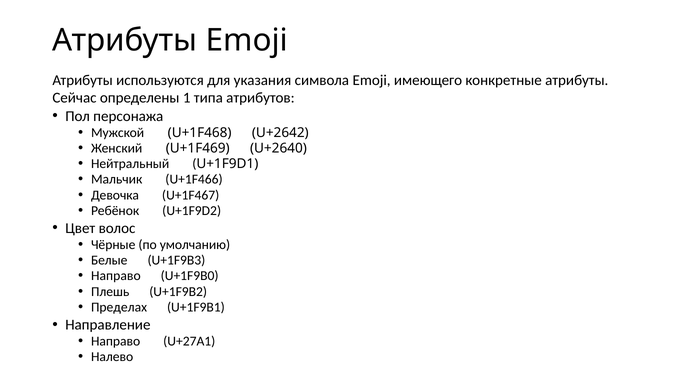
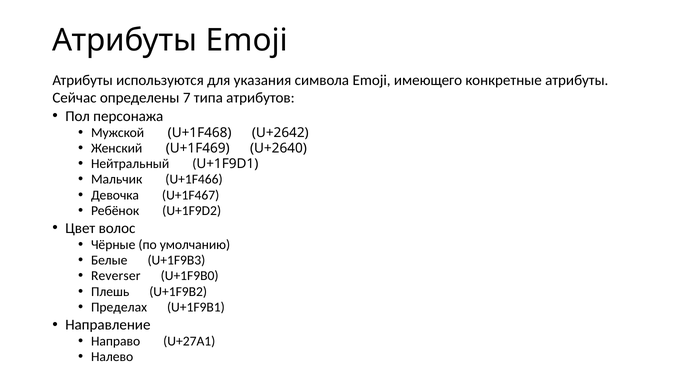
1: 1 -> 7 (187, 98)
Направо: Направо -> Reverser (116, 276)
